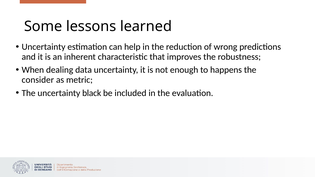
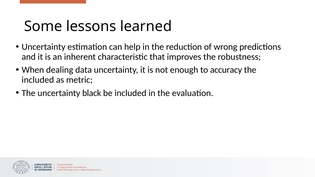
happens: happens -> accuracy (226, 70)
consider: consider -> included (38, 80)
